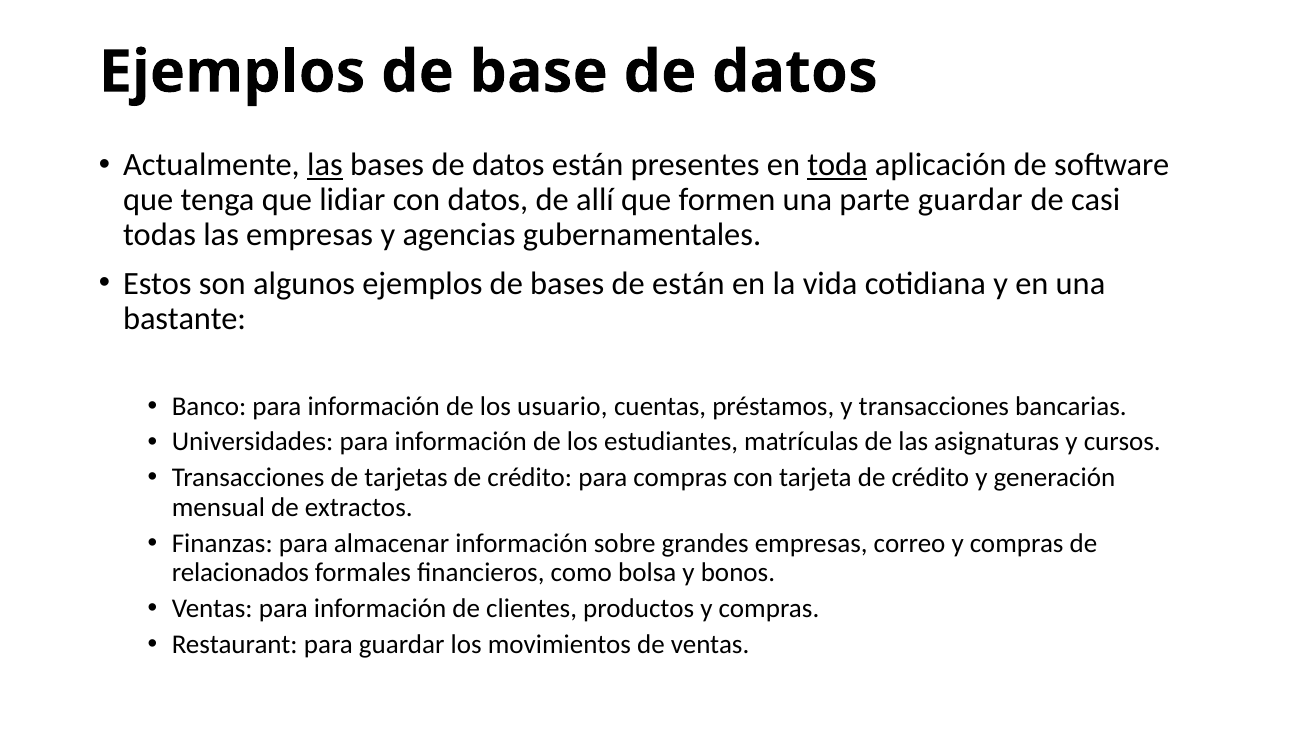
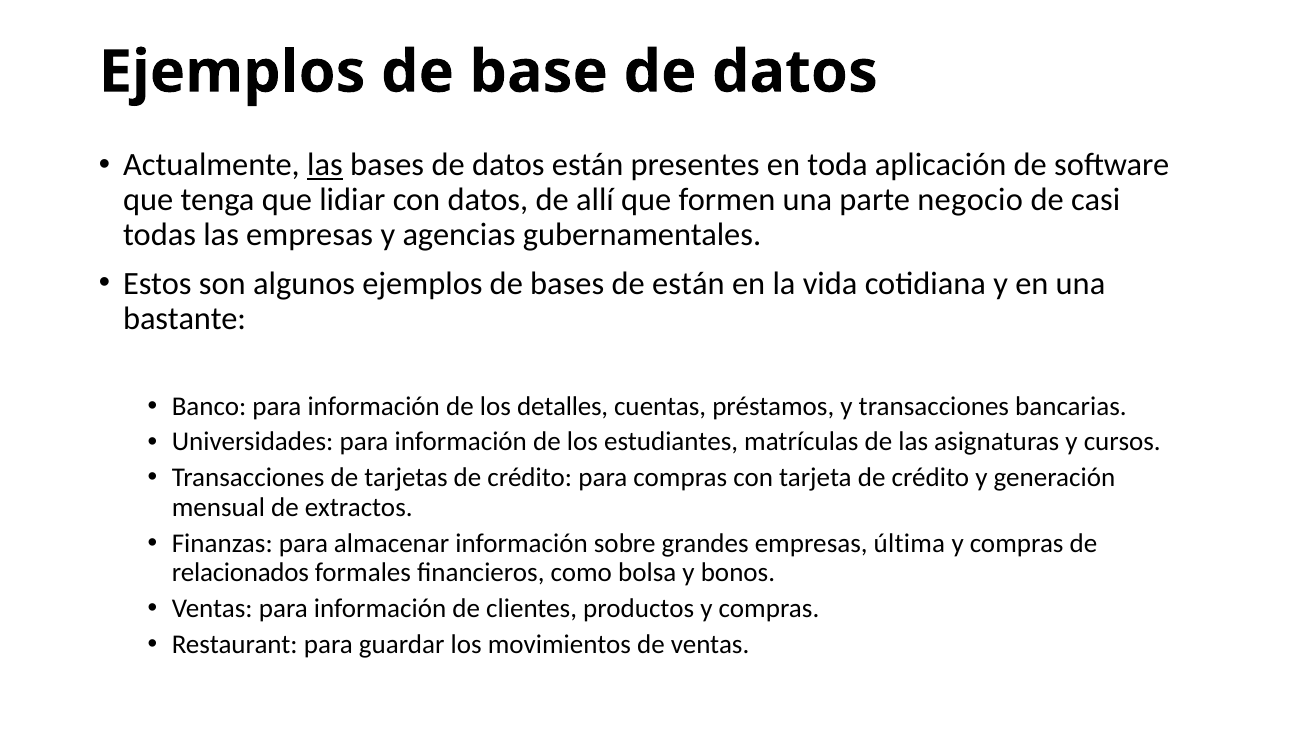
toda underline: present -> none (837, 165)
parte guardar: guardar -> negocio (970, 200)
usuario: usuario -> detalles (563, 406)
correo: correo -> última (909, 543)
